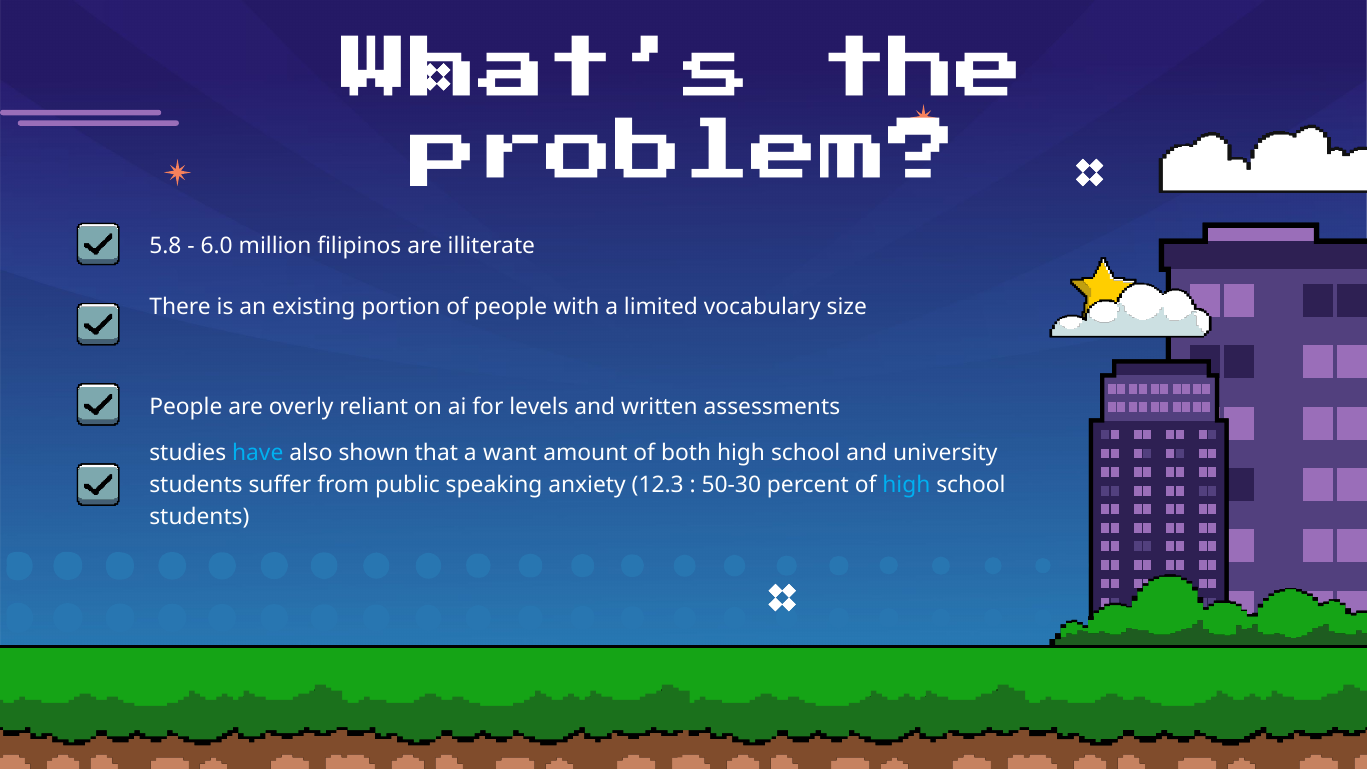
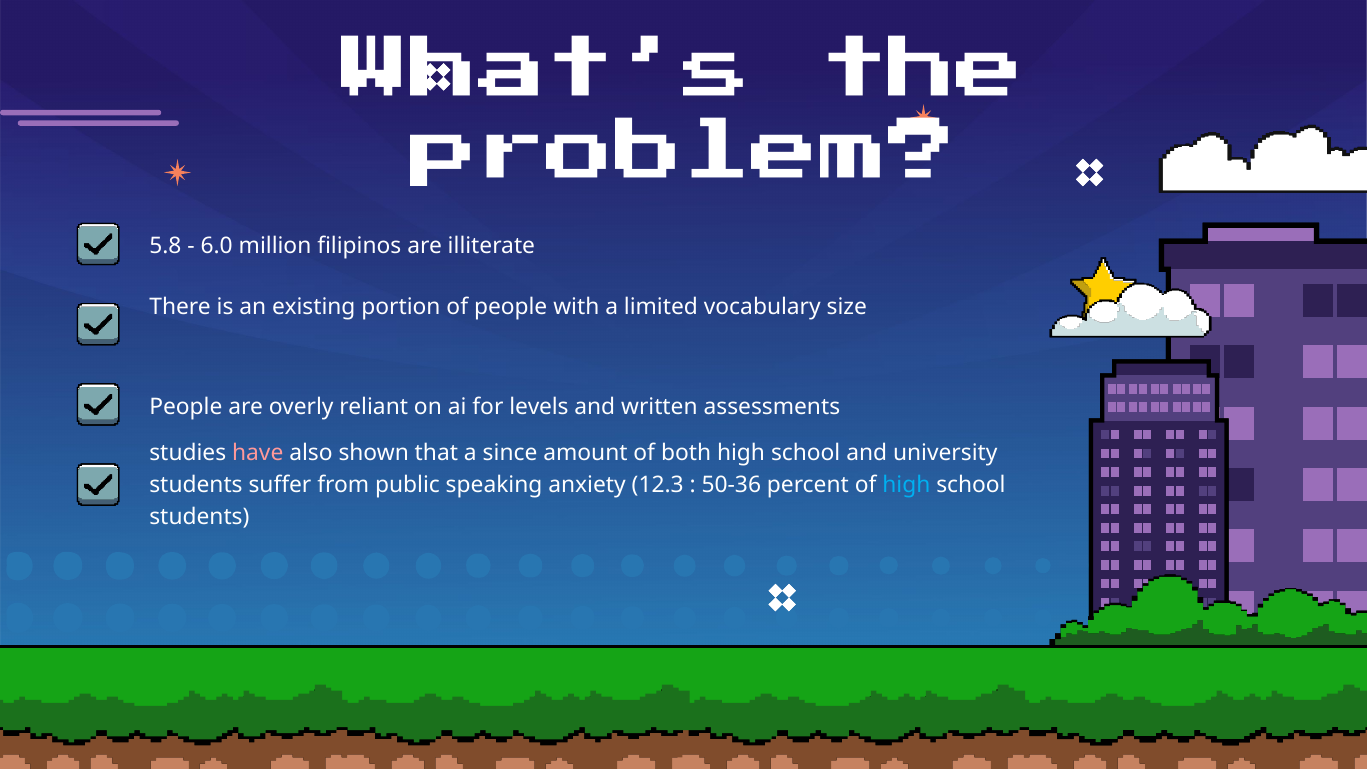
have colour: light blue -> pink (258, 453)
want: want -> since (510, 453)
50-30: 50-30 -> 50-36 (731, 485)
